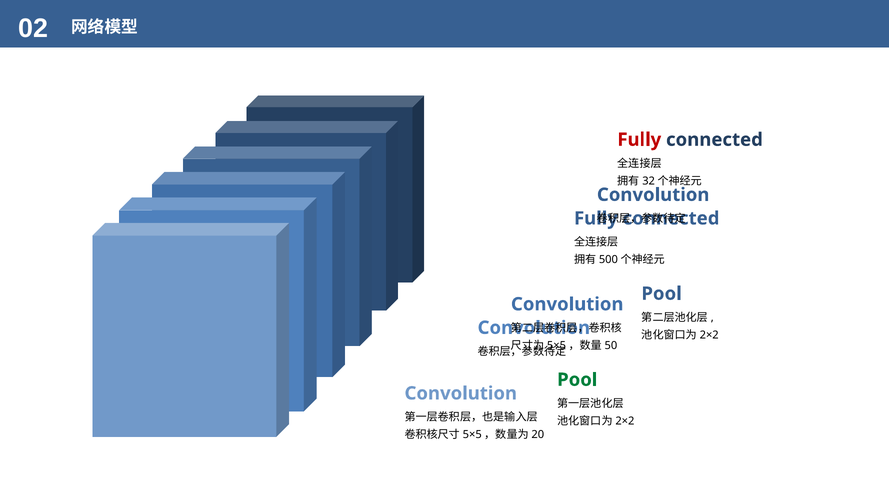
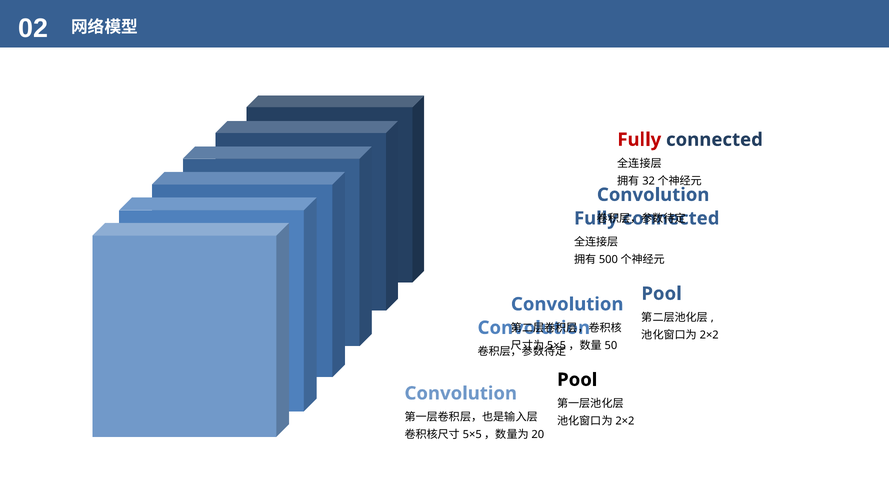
Pool colour: green -> black (577, 380)
